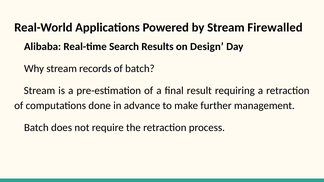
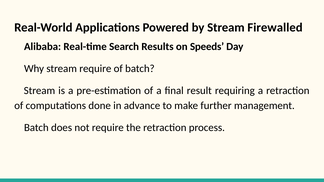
Design: Design -> Speeds (207, 47)
stream records: records -> require (95, 69)
